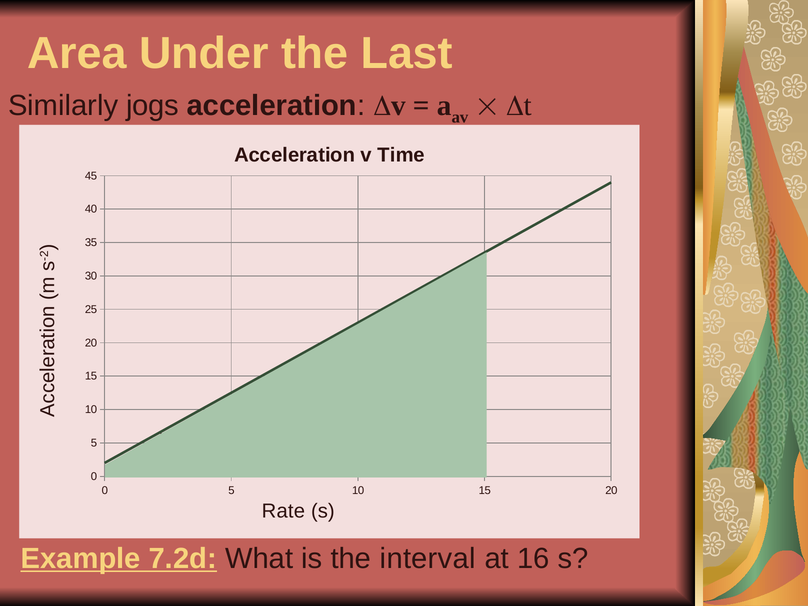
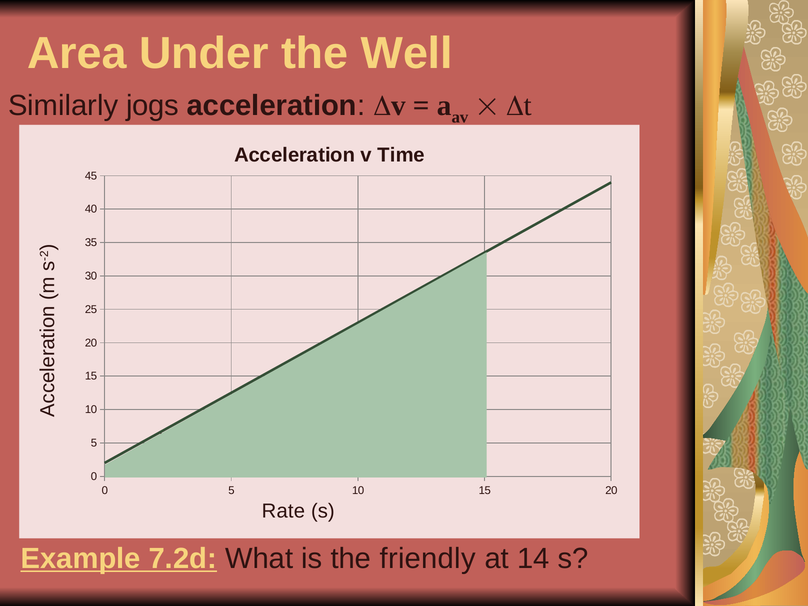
Last: Last -> Well (407, 54)
interval: interval -> friendly (428, 559)
16: 16 -> 14 (533, 559)
